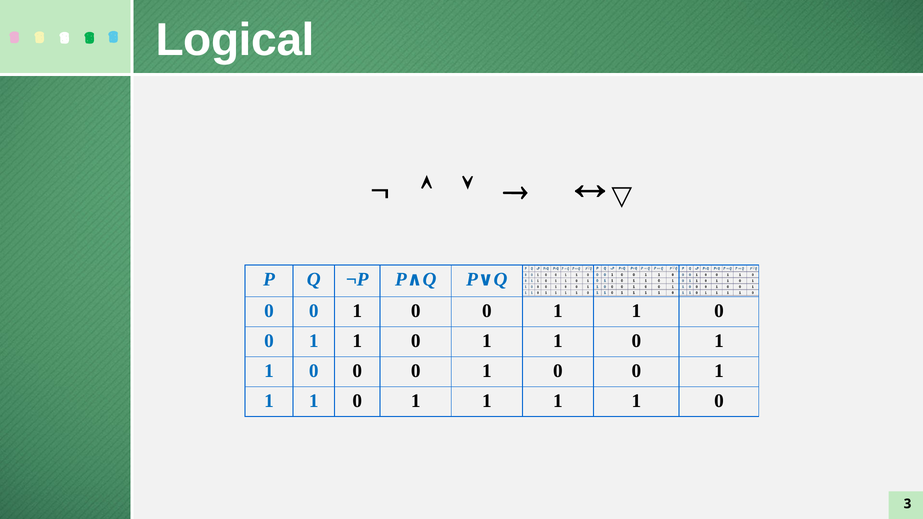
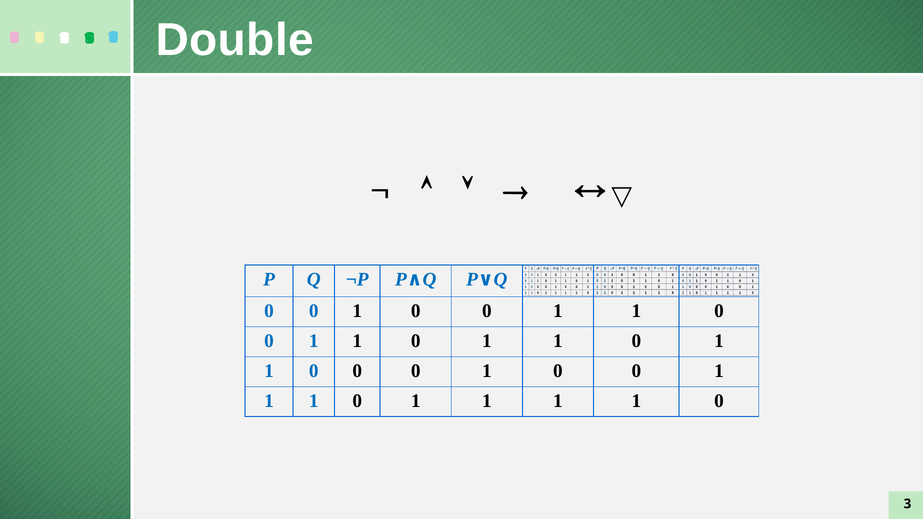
Logical: Logical -> Double (235, 40)
